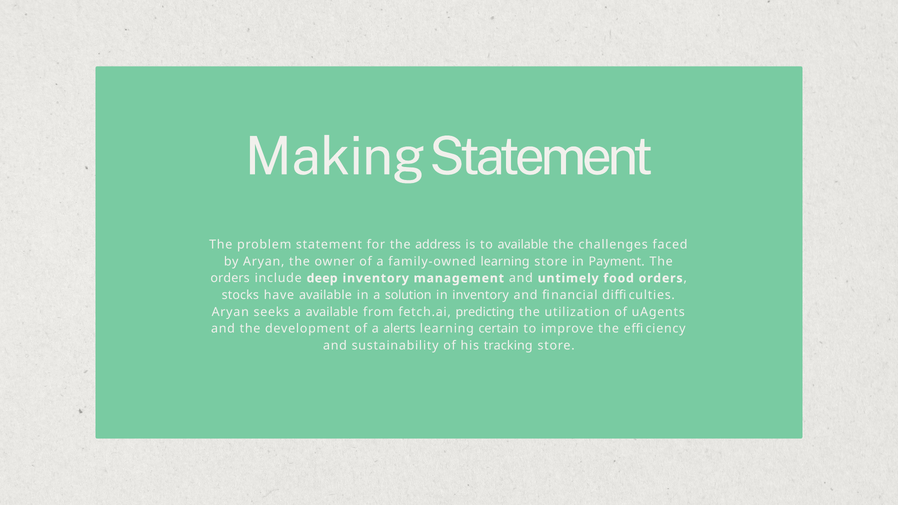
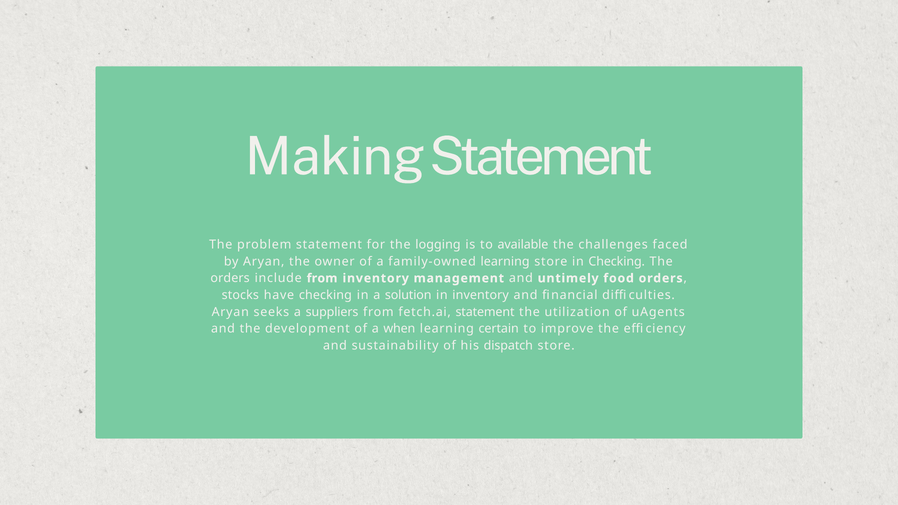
address: address -> logging (438, 245)
in Payment: Payment -> Checking (617, 261)
include deep: deep -> from (322, 278)
have available: available -> checking (325, 295)
a available: available -> suppliers (332, 312)
fetch.ai predicting: predicting -> statement (485, 312)
alerts: alerts -> when (399, 329)
tracking: tracking -> dispatch (508, 346)
